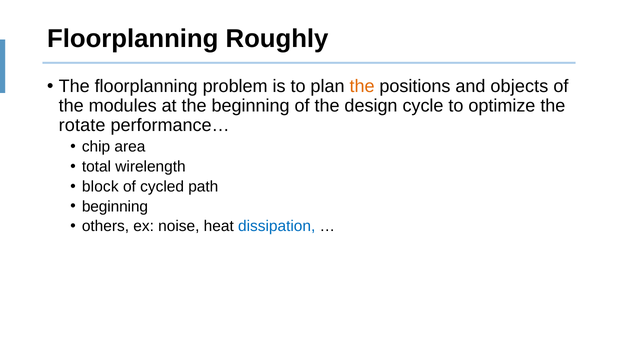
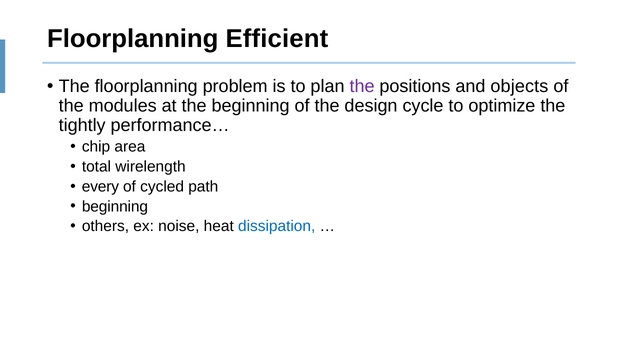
Roughly: Roughly -> Efficient (277, 39)
the colour: orange -> purple (362, 86)
rotate: rotate -> tightly (82, 125)
block: block -> every (100, 186)
